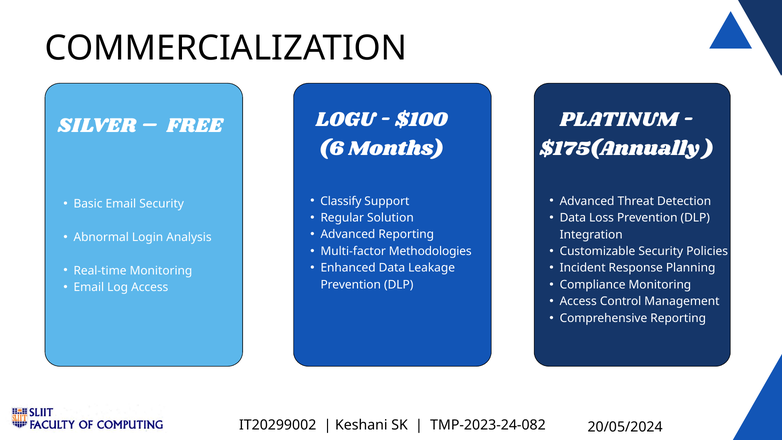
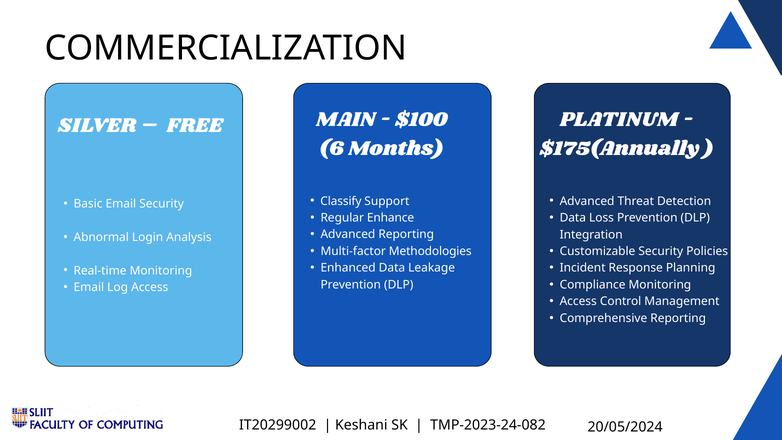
LOGU: LOGU -> MAIN (346, 120)
Solution: Solution -> Enhance (391, 218)
